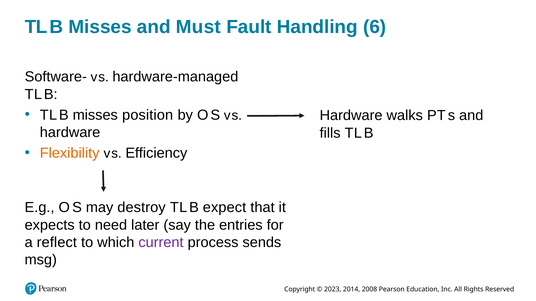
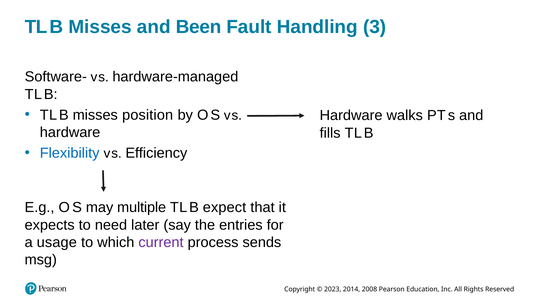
Must: Must -> Been (199, 27)
6: 6 -> 3 (375, 27)
Flexibility colour: orange -> blue (70, 153)
destroy: destroy -> multiple (142, 208)
reflect: reflect -> usage (57, 243)
